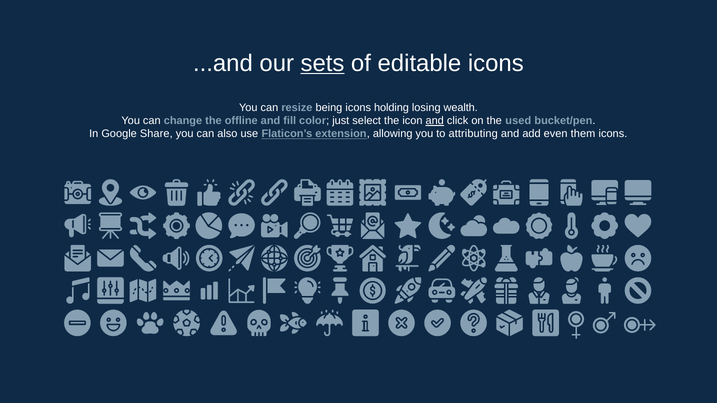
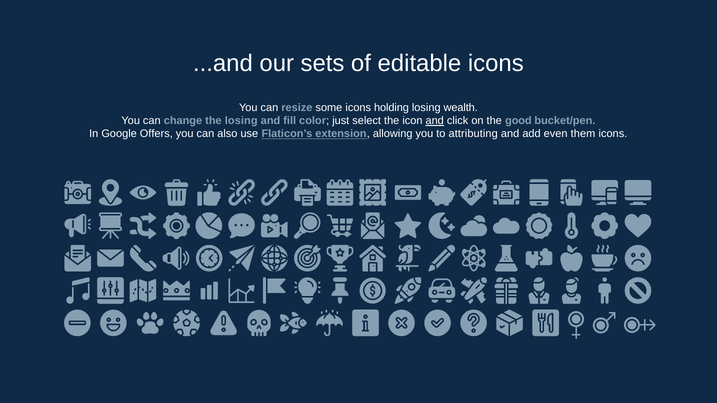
sets underline: present -> none (323, 63)
being: being -> some (329, 108)
the offline: offline -> losing (241, 121)
used: used -> good (518, 121)
Share: Share -> Offers (156, 134)
